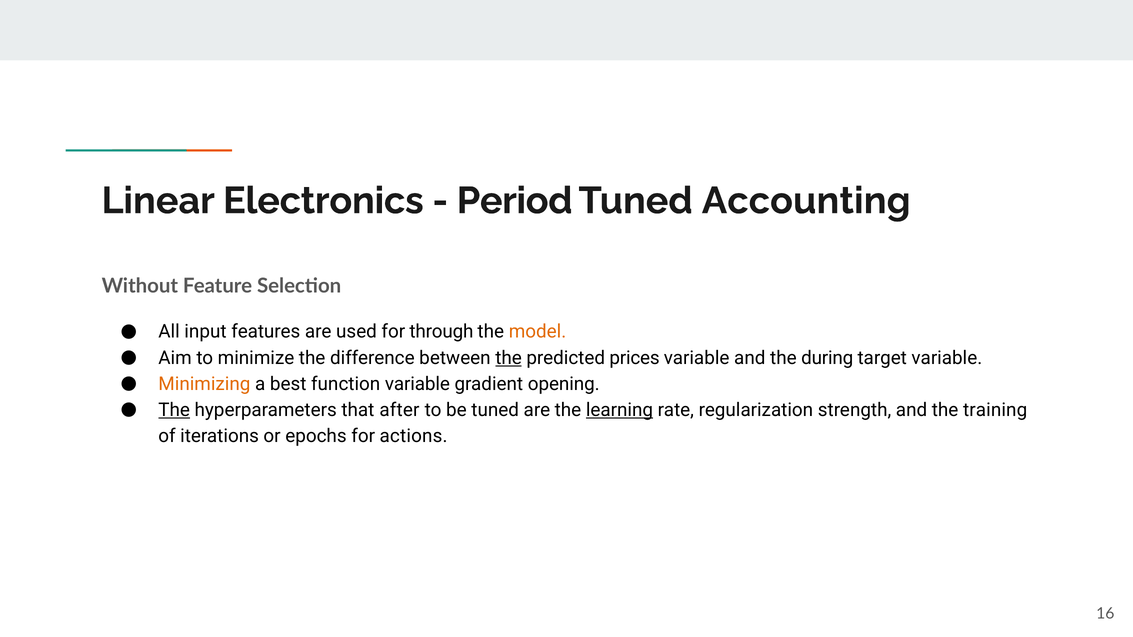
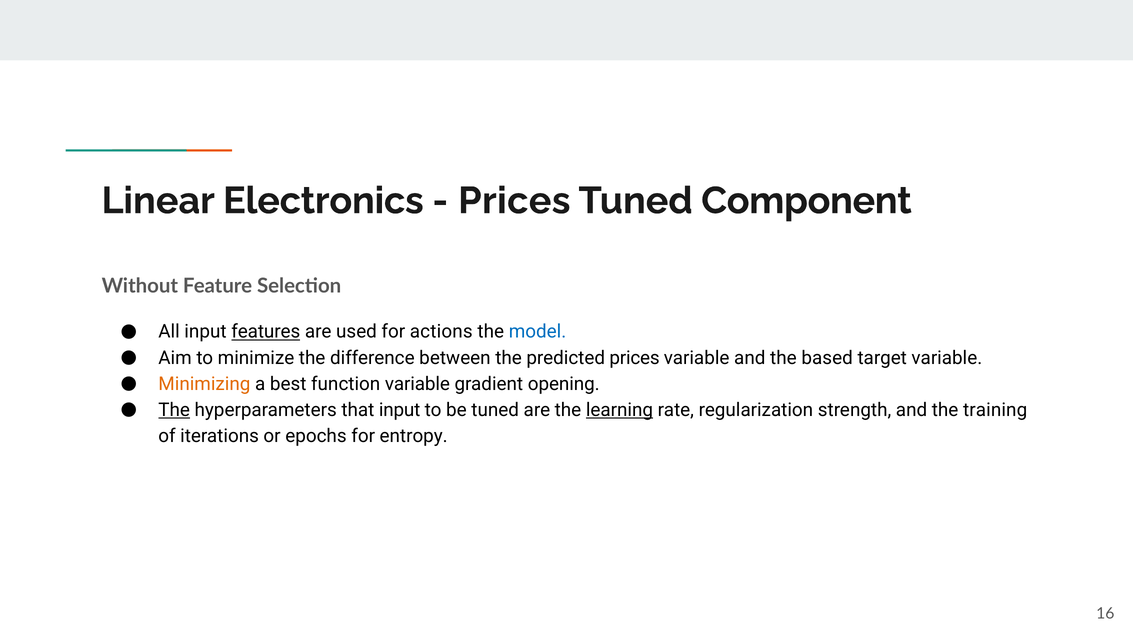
Period: Period -> Prices (514, 201)
Accounting: Accounting -> Component (806, 201)
features underline: none -> present (266, 332)
through: through -> actions (441, 332)
model colour: orange -> blue (538, 332)
the underline: present -> none (509, 358)
during: during -> based (827, 358)
that after: after -> input (400, 410)
actions: actions -> entropy (414, 436)
